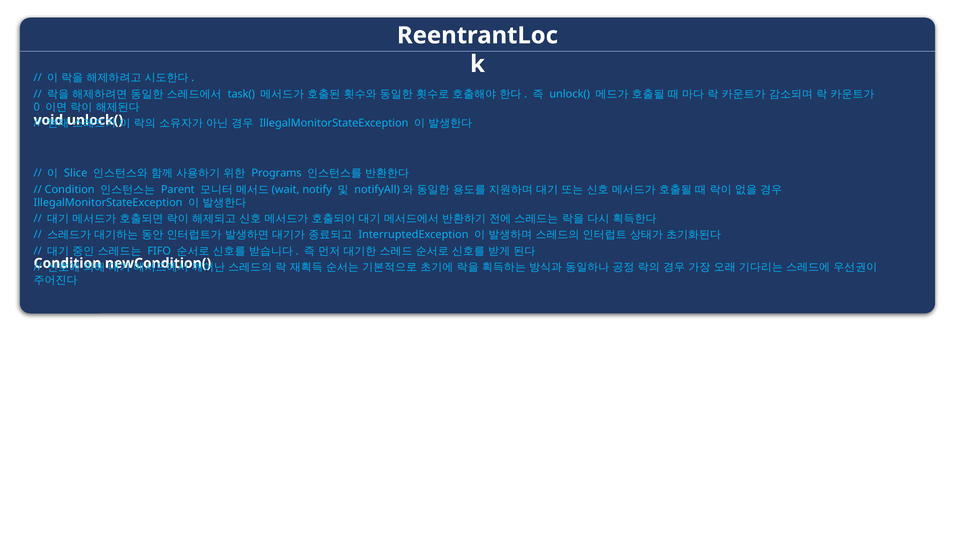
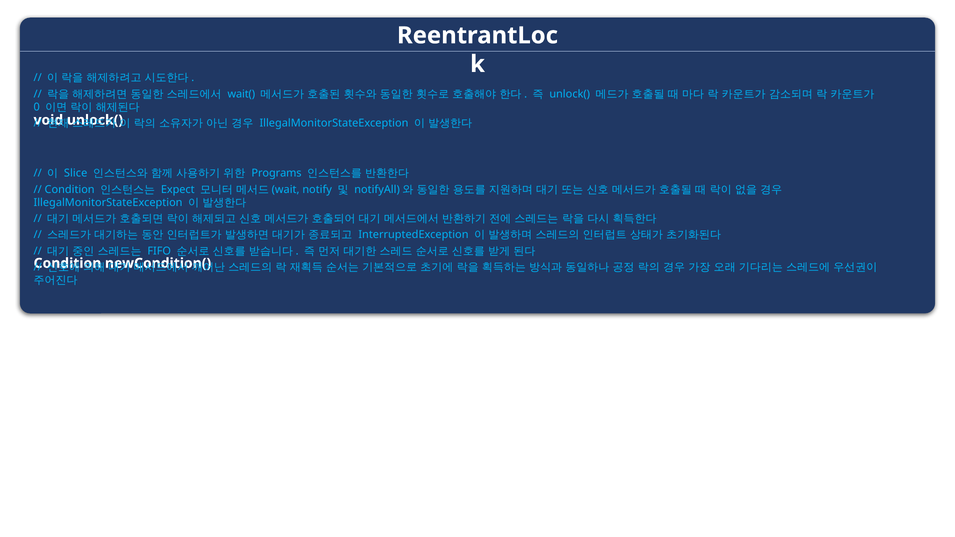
task(: task( -> wait( (241, 94)
Parent: Parent -> Expect (178, 189)
